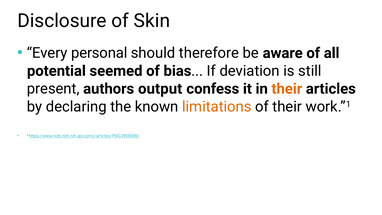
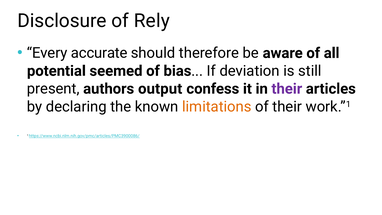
Skin: Skin -> Rely (152, 21)
personal: personal -> accurate (99, 53)
their colour: orange -> purple (287, 89)
